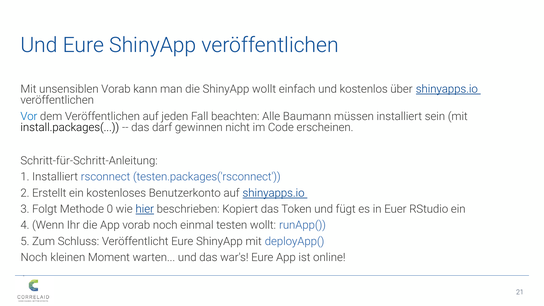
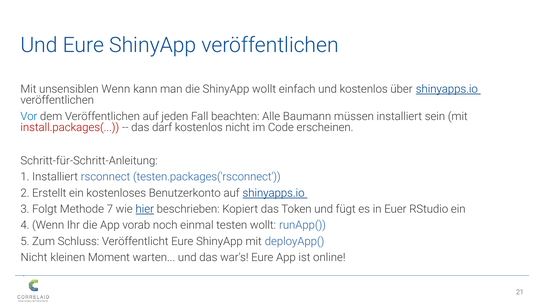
unsensiblen Vorab: Vorab -> Wenn (116, 89)
install.packages( colour: black -> red (70, 127)
darf gewinnen: gewinnen -> kostenlos (199, 127)
0: 0 -> 7 (110, 209)
Noch: Noch -> Nicht (34, 257)
